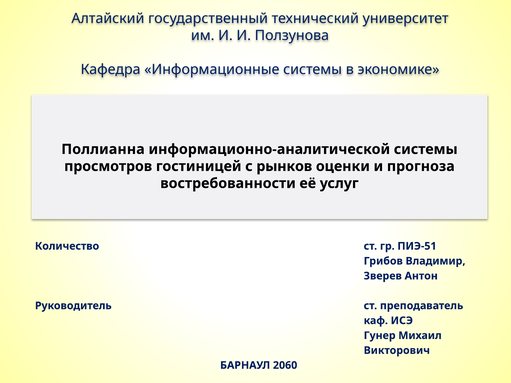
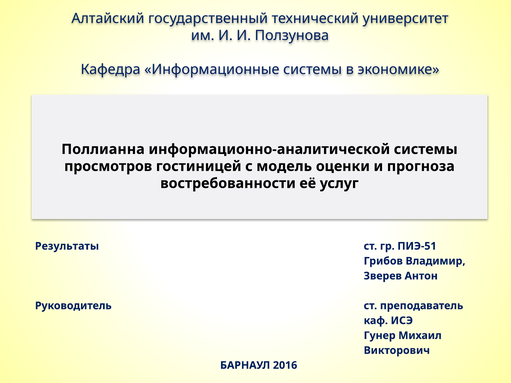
рынков: рынков -> модель (284, 166)
Количество: Количество -> Результаты (67, 246)
2060: 2060 -> 2016 (285, 366)
